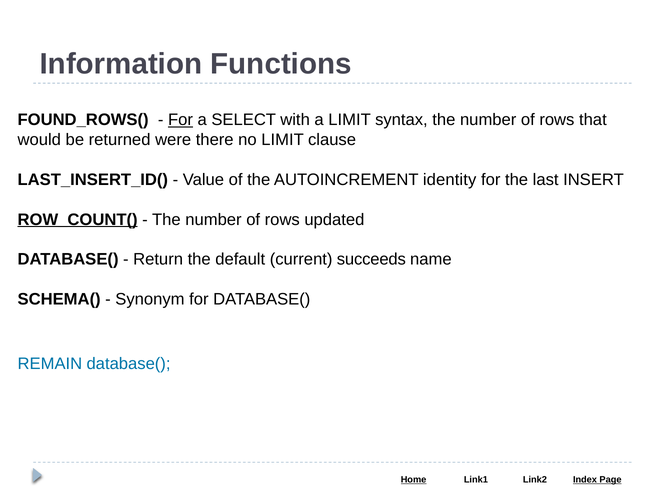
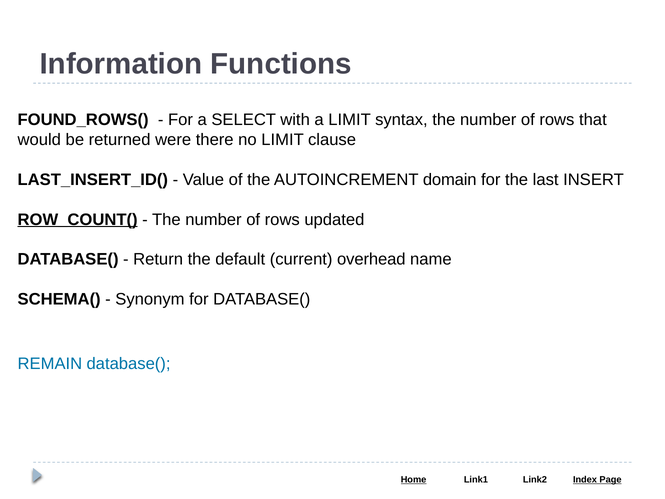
For underline: present -> none (180, 120)
identity: identity -> domain (450, 180)
succeeds: succeeds -> overhead (371, 259)
